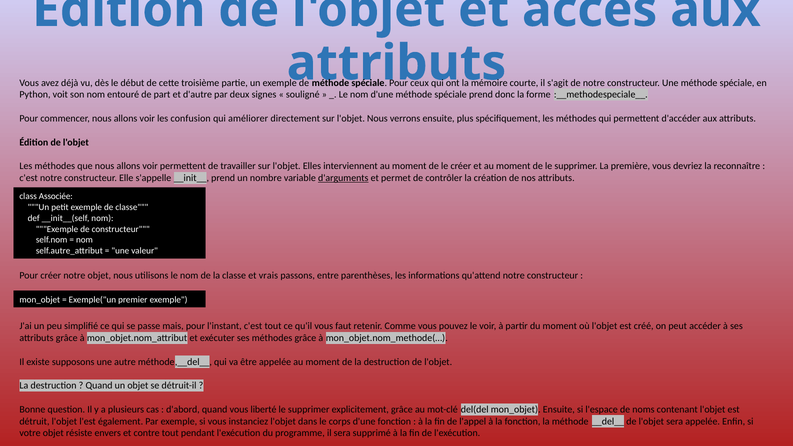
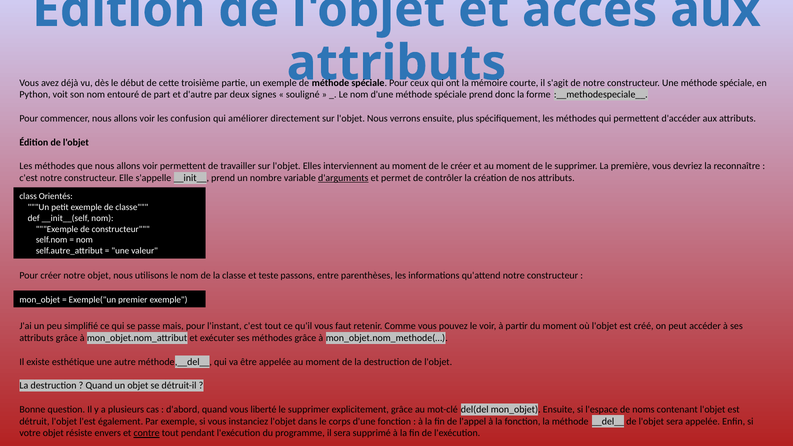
Associée: Associée -> Orientés (56, 196)
vrais: vrais -> teste (269, 276)
supposons: supposons -> esthétique (73, 362)
contre underline: none -> present (147, 433)
